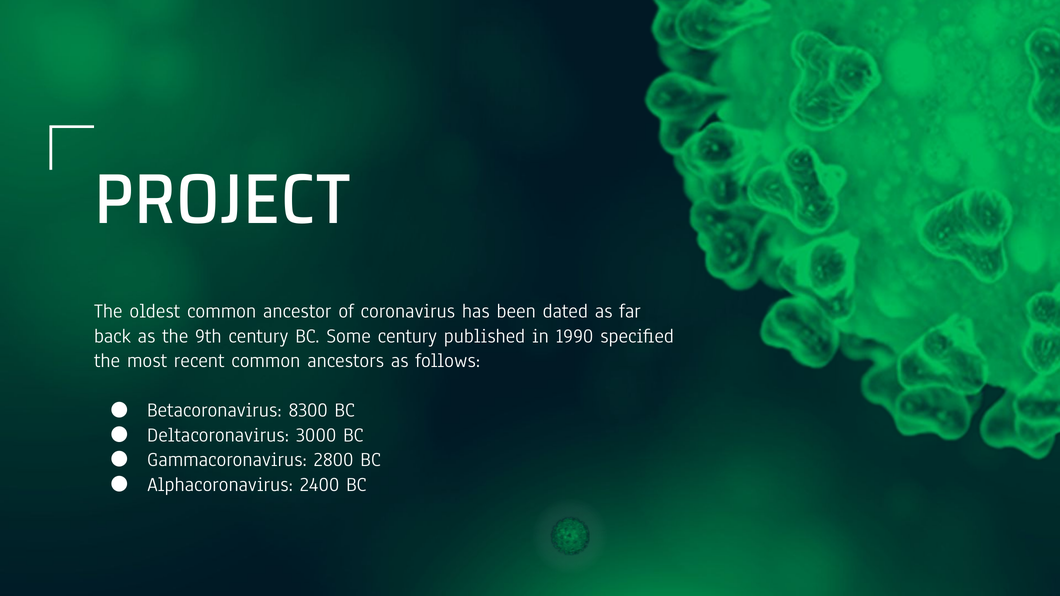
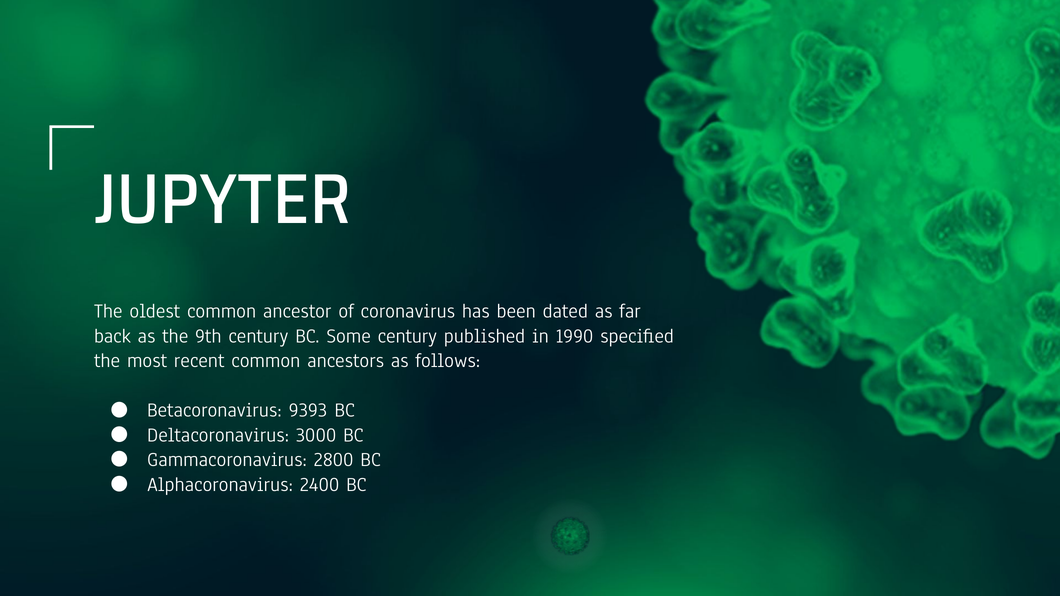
PROJECT: PROJECT -> JUPYTER (223, 200)
8300: 8300 -> 9393 (308, 410)
